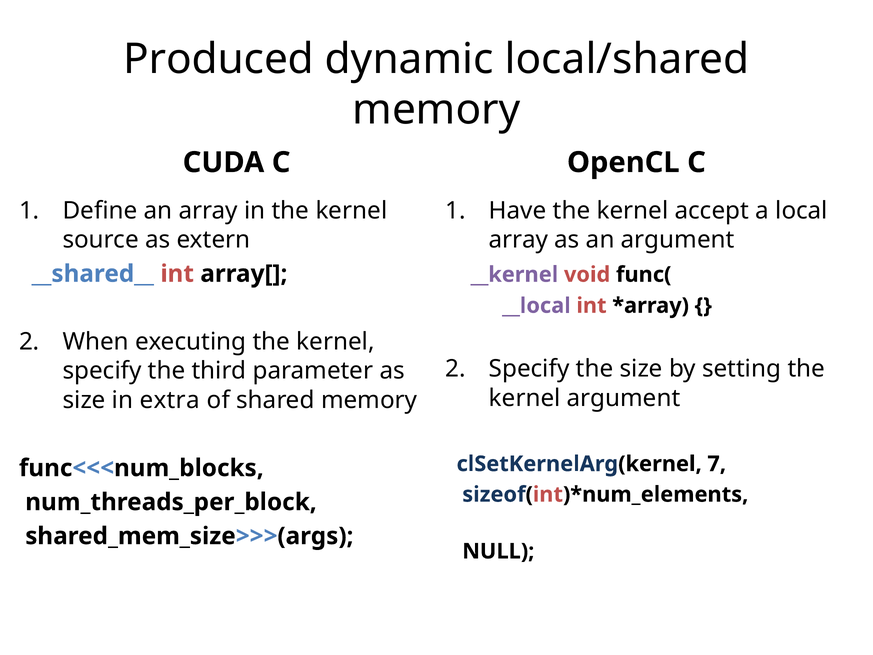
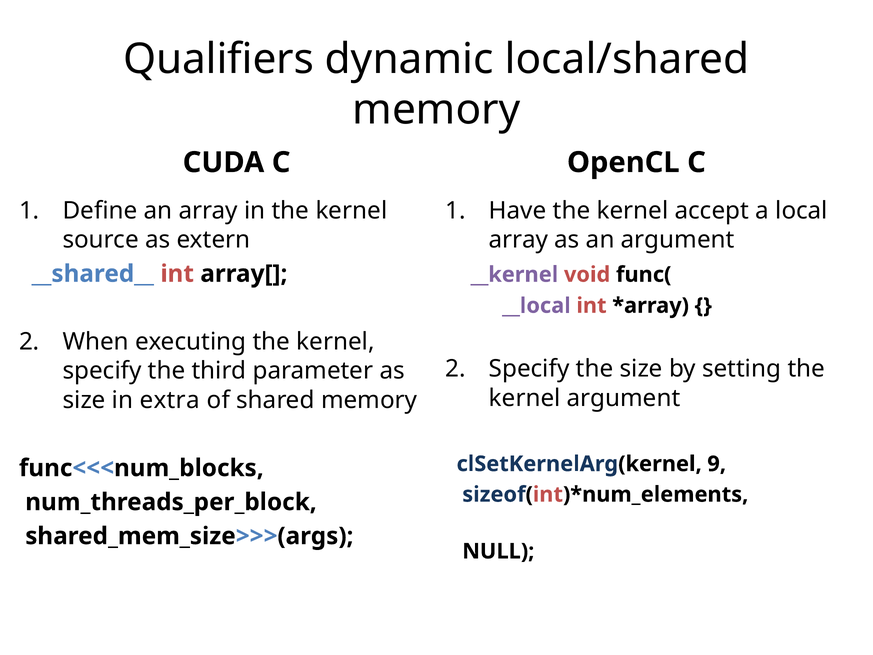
Produced: Produced -> Qualifiers (219, 59)
7: 7 -> 9 (717, 464)
